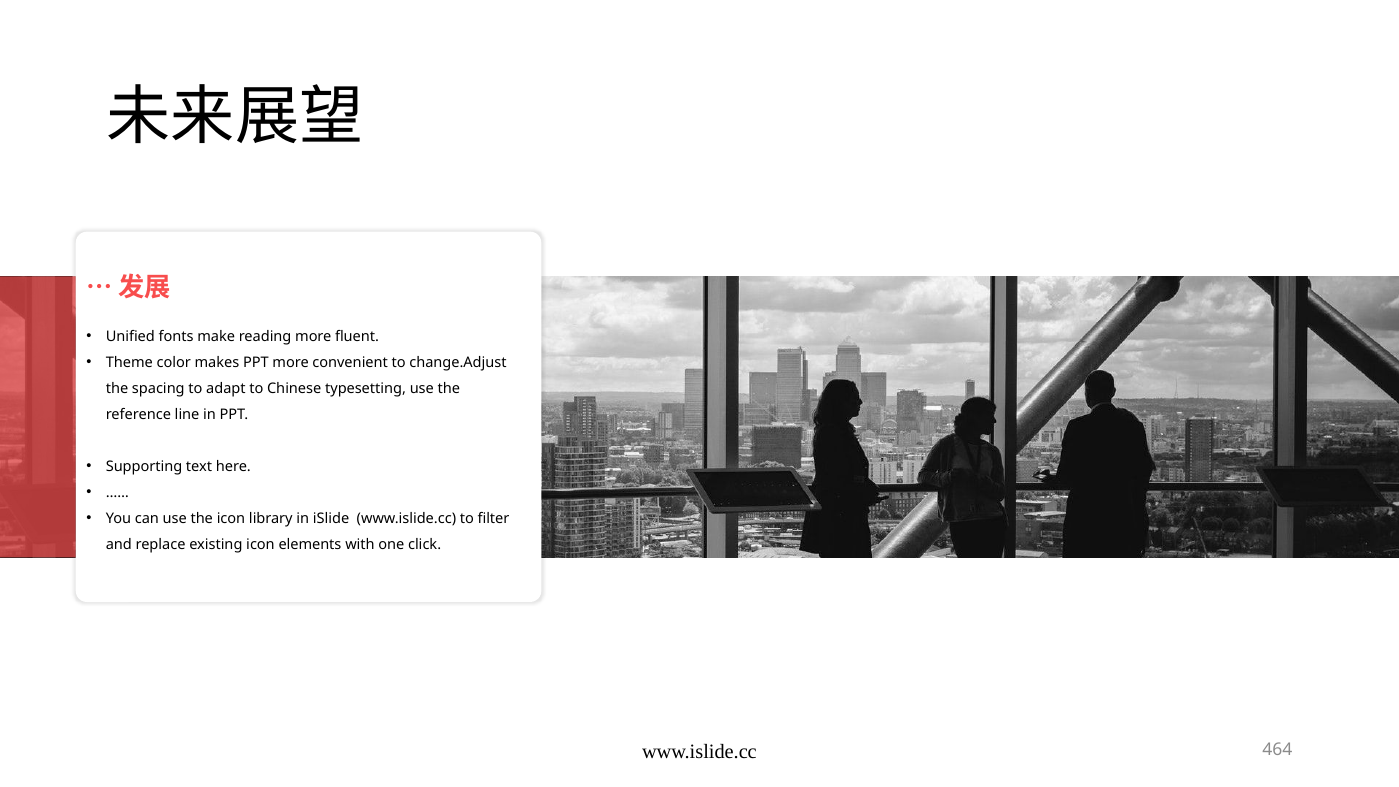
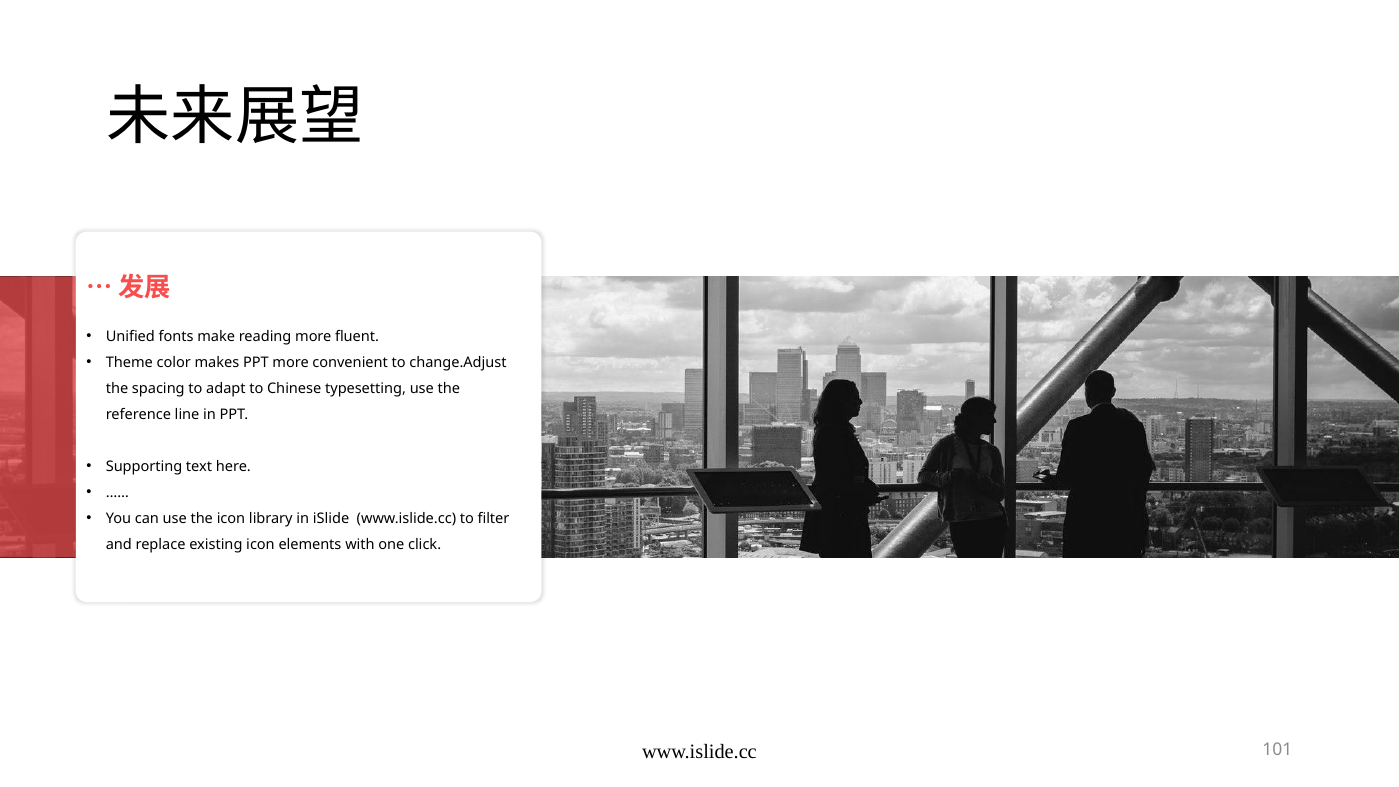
464: 464 -> 101 (1277, 750)
